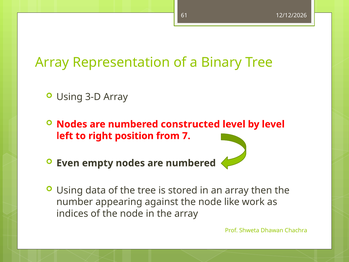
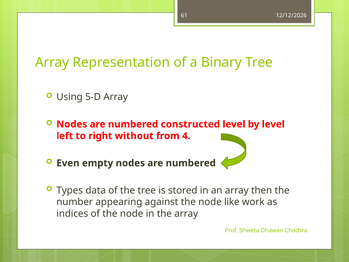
3-D: 3-D -> 5-D (93, 97)
position: position -> without (134, 136)
7: 7 -> 4 (186, 136)
Using: Using -> Types (70, 190)
